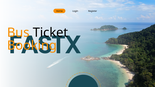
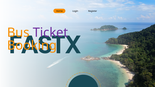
Ticket colour: black -> purple (50, 33)
